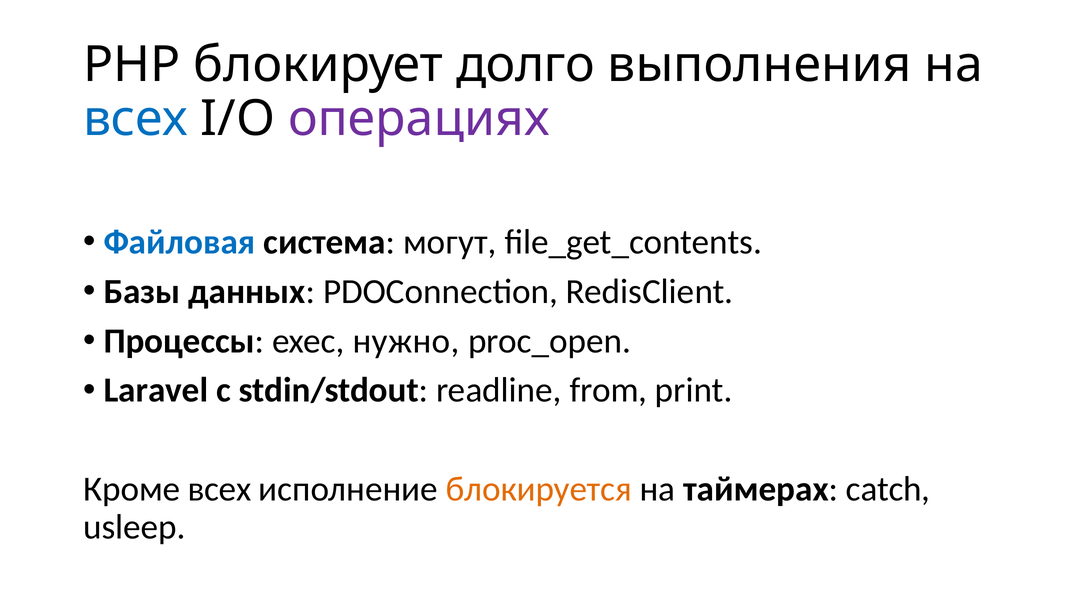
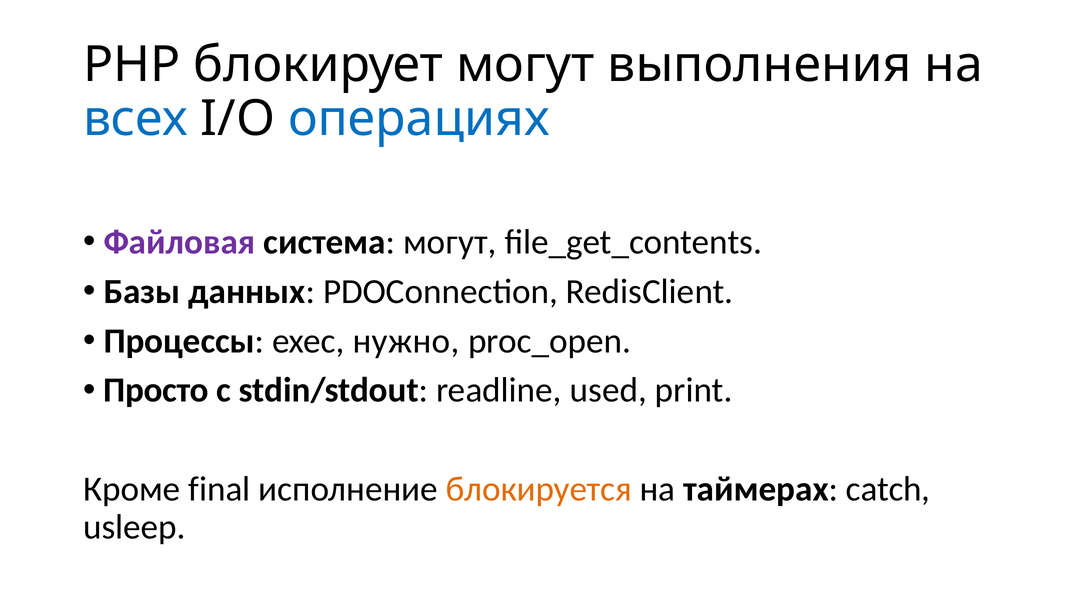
блокирует долго: долго -> могут (525, 65)
операциях colour: purple -> blue (419, 119)
Файловая colour: blue -> purple (180, 242)
Laravel: Laravel -> Просто (156, 390)
from: from -> used (608, 390)
Кроме всех: всех -> final (219, 489)
